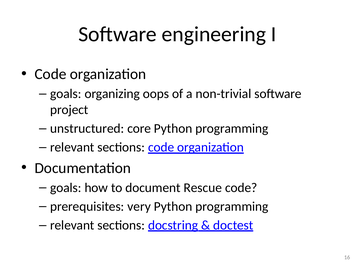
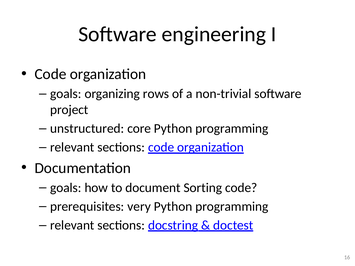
oops: oops -> rows (156, 94)
Rescue: Rescue -> Sorting (203, 188)
